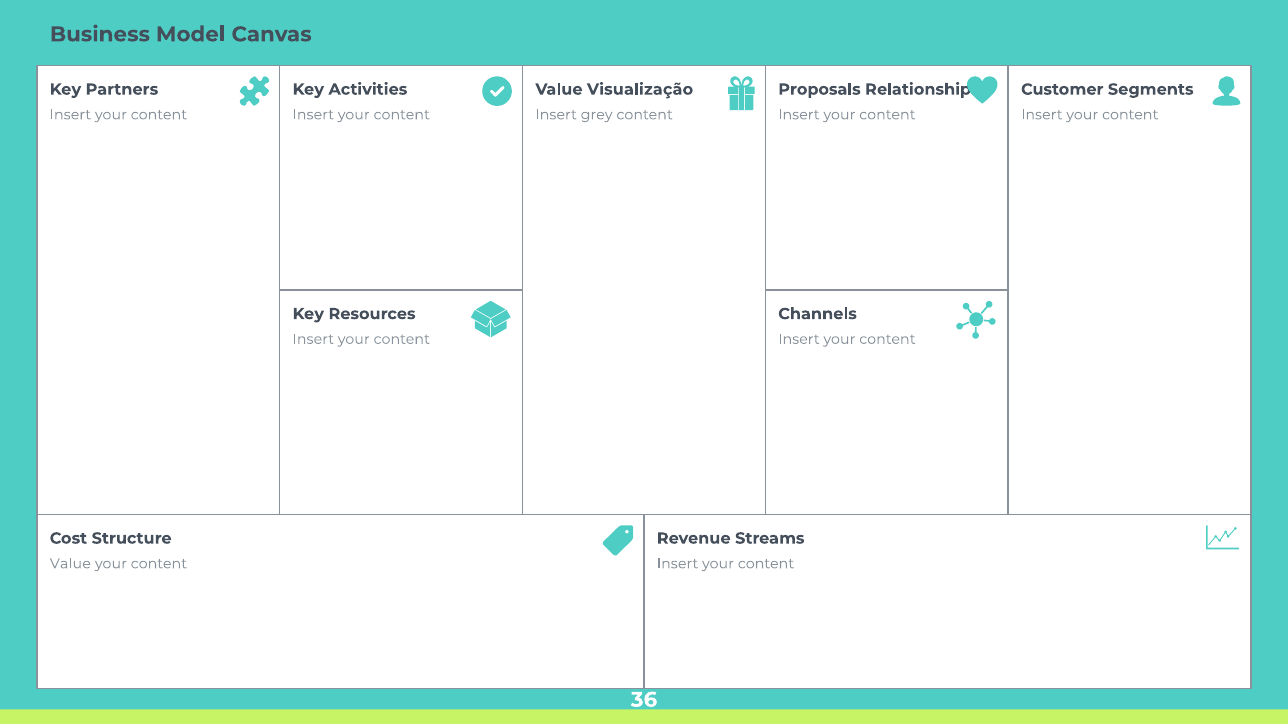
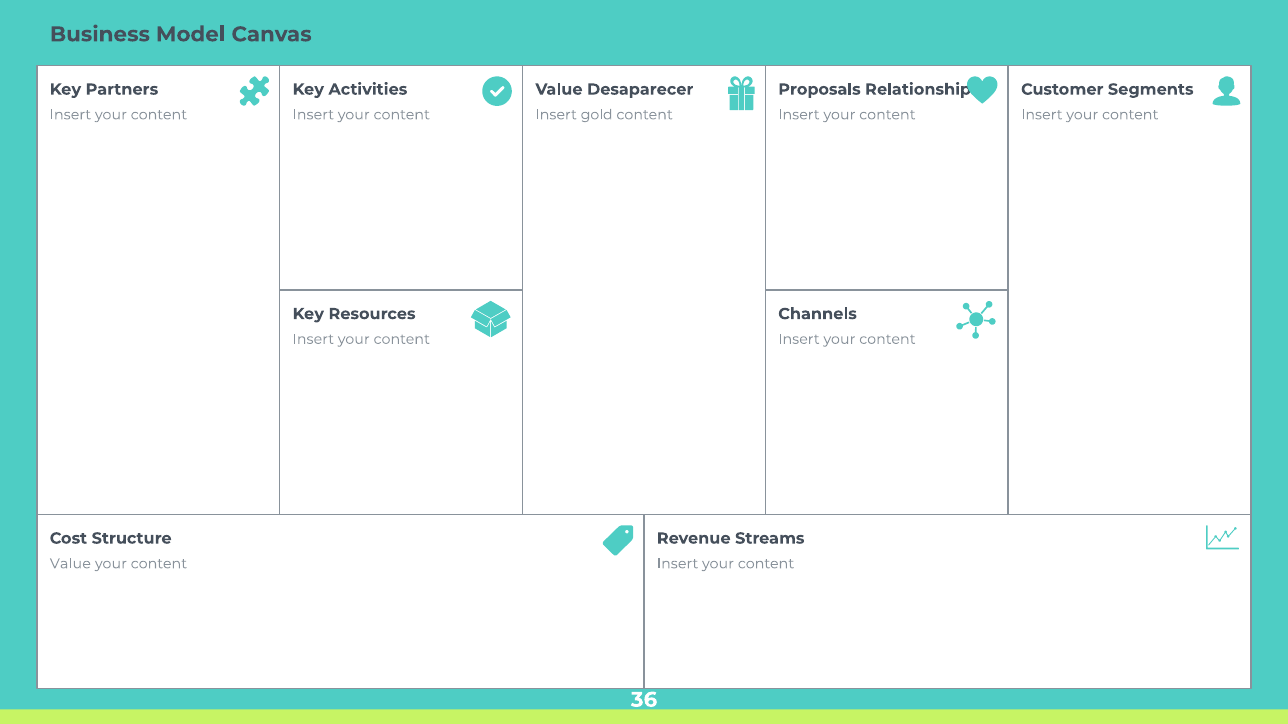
Visualização: Visualização -> Desaparecer (640, 89)
grey: grey -> gold (597, 115)
